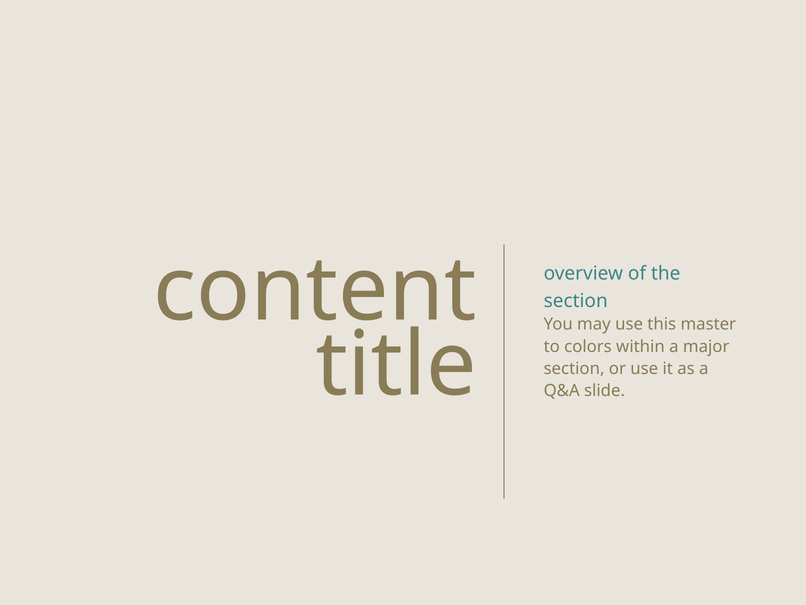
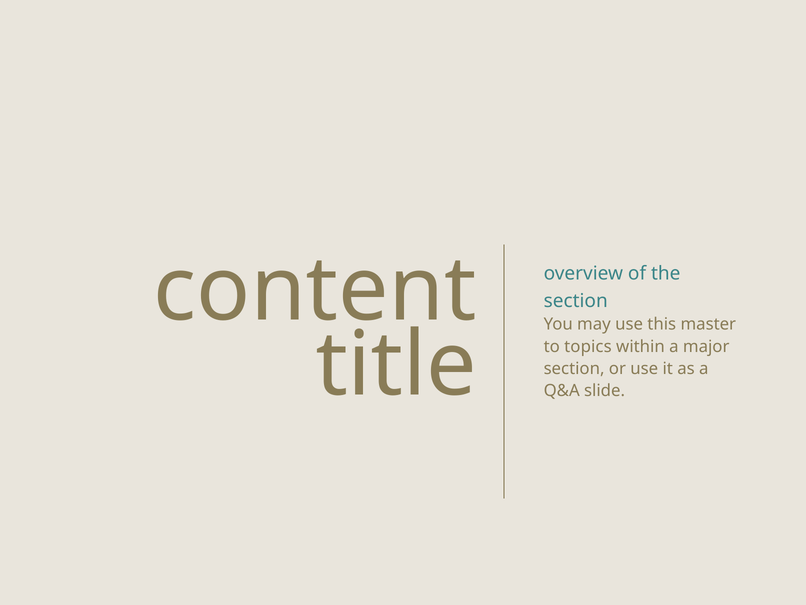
colors: colors -> topics (588, 346)
